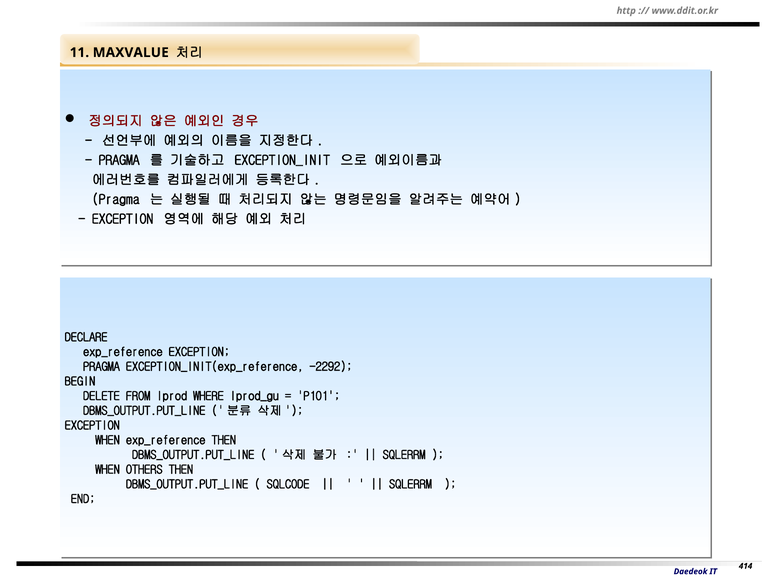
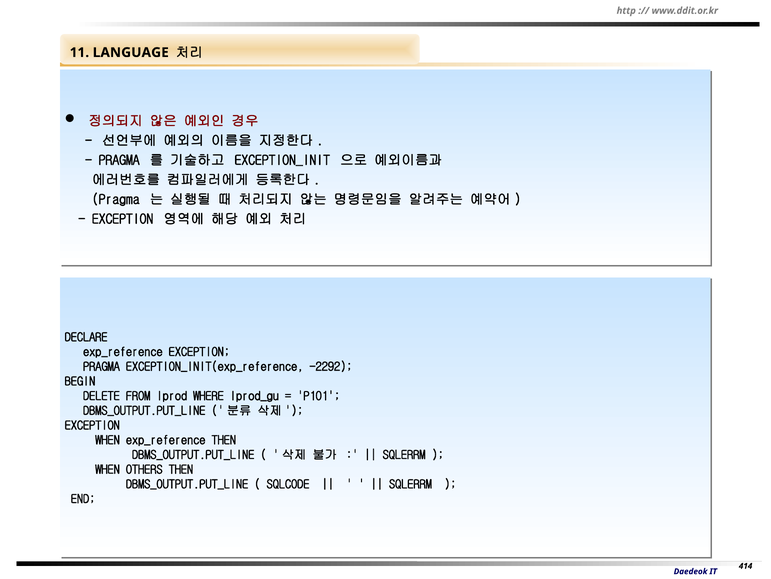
MAXVALUE: MAXVALUE -> LANGUAGE (131, 52)
